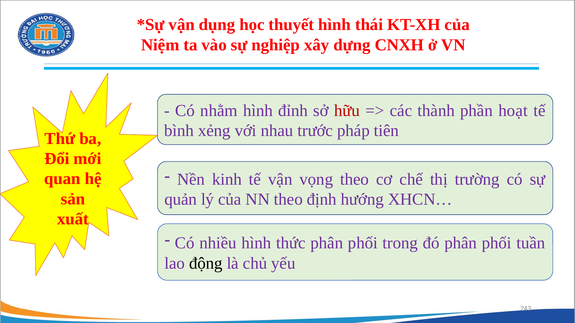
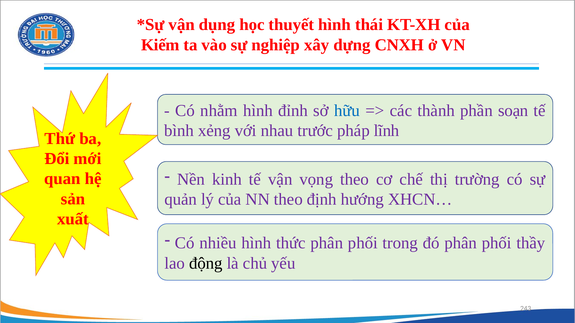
Niệm: Niệm -> Kiếm (160, 45)
hữu colour: red -> blue (347, 111)
hoạt: hoạt -> soạn (513, 111)
tiên: tiên -> lĩnh (387, 131)
tuần: tuần -> thầy (531, 243)
